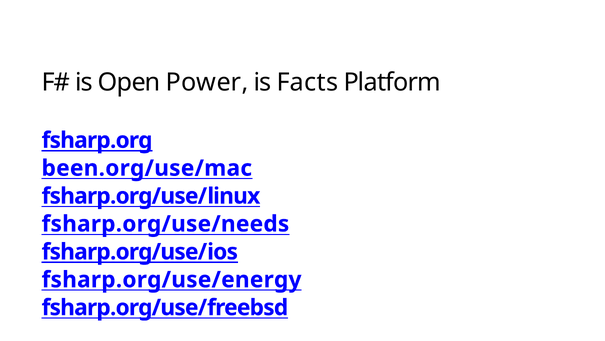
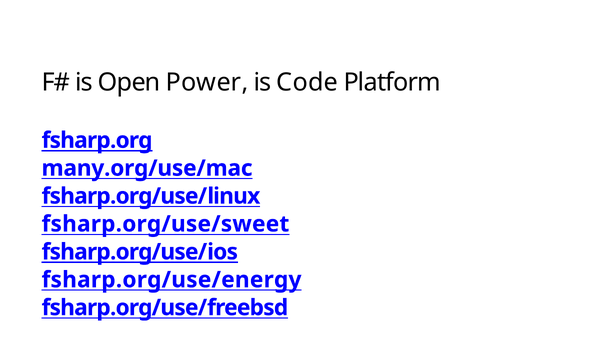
Facts: Facts -> Code (307, 82)
been.org/use/mac: been.org/use/mac -> many.org/use/mac (147, 168)
fsharp.org/use/needs: fsharp.org/use/needs -> fsharp.org/use/sweet (165, 224)
